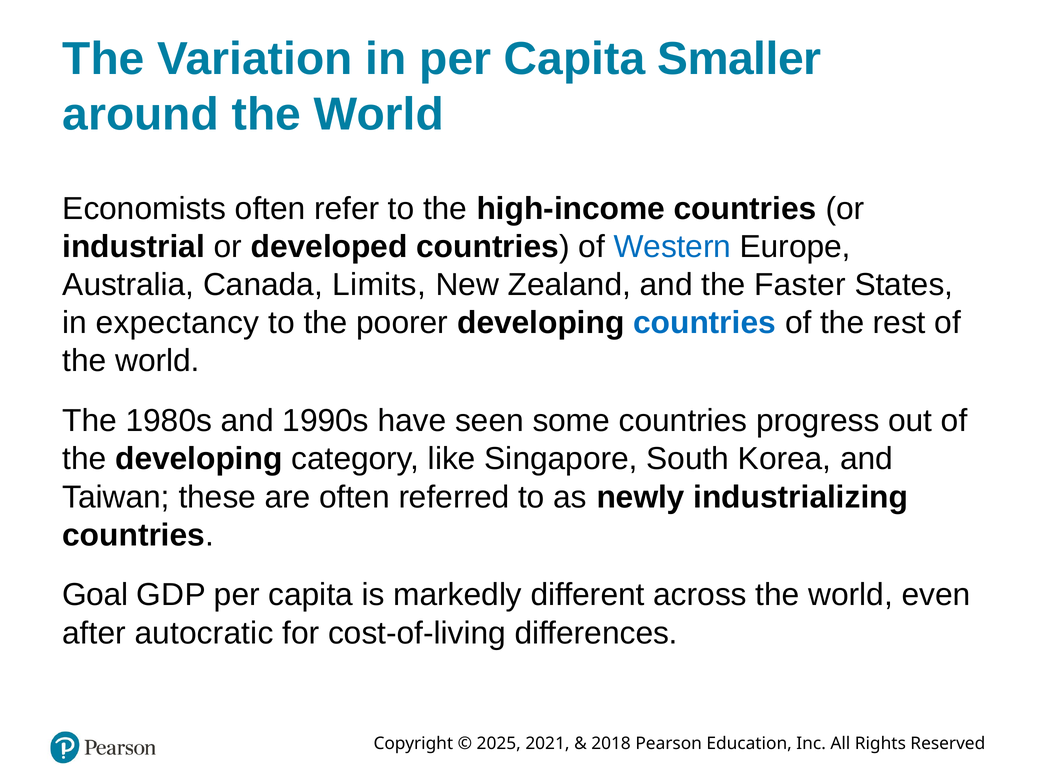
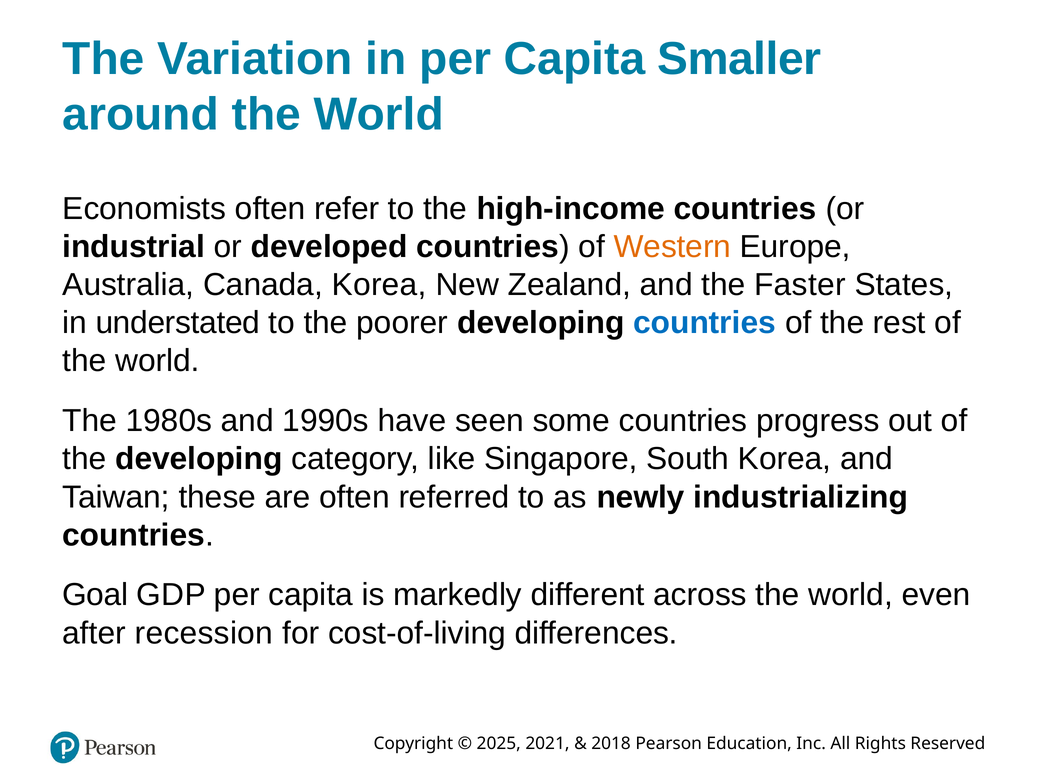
Western colour: blue -> orange (672, 247)
Canada Limits: Limits -> Korea (379, 285)
expectancy: expectancy -> understated (178, 323)
autocratic: autocratic -> recession (204, 633)
